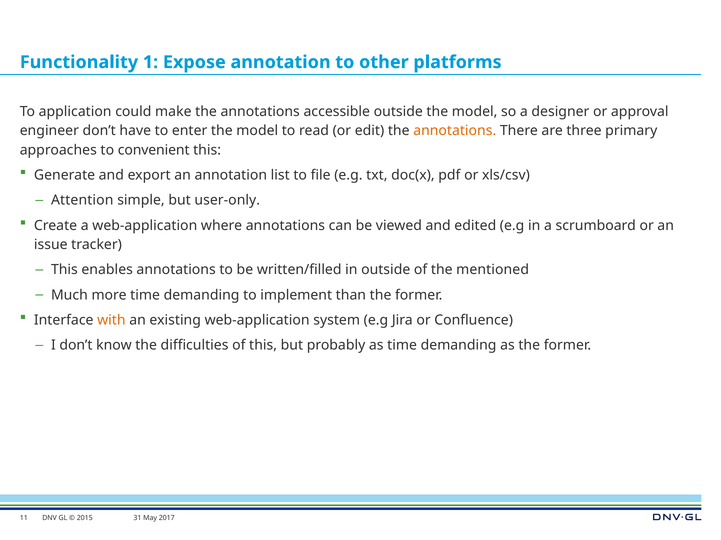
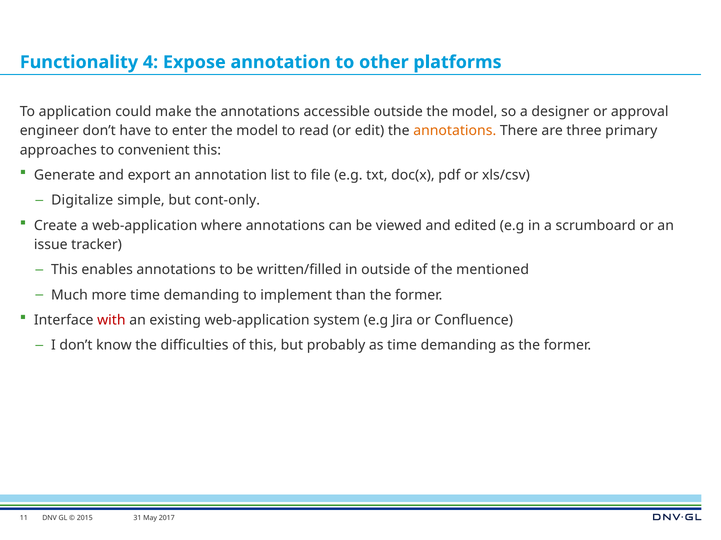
1: 1 -> 4 (150, 62)
Attention: Attention -> Digitalize (82, 201)
user-only: user-only -> cont-only (227, 201)
with colour: orange -> red (111, 321)
